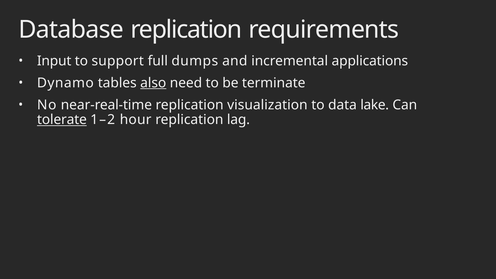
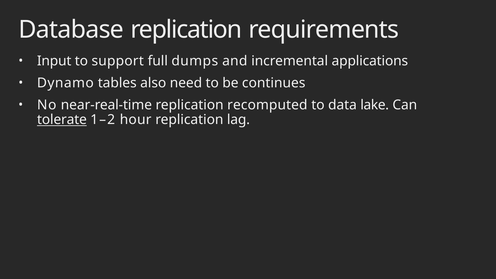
also underline: present -> none (153, 83)
terminate: terminate -> continues (274, 83)
visualization: visualization -> recomputed (267, 105)
